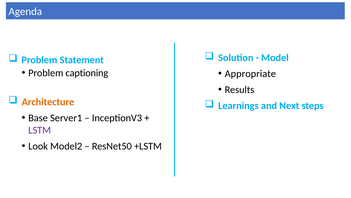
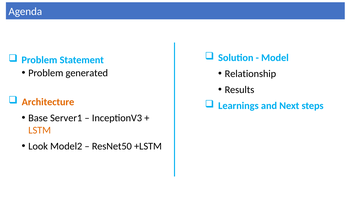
captioning: captioning -> generated (87, 73)
Appropriate: Appropriate -> Relationship (250, 74)
LSTM colour: purple -> orange (40, 130)
